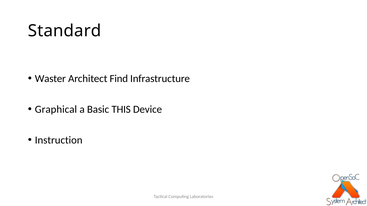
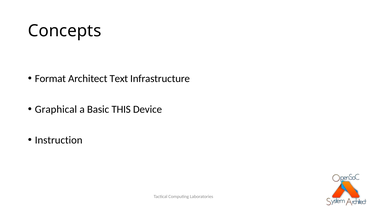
Standard: Standard -> Concepts (65, 31)
Waster: Waster -> Format (50, 79)
Find: Find -> Text (119, 79)
